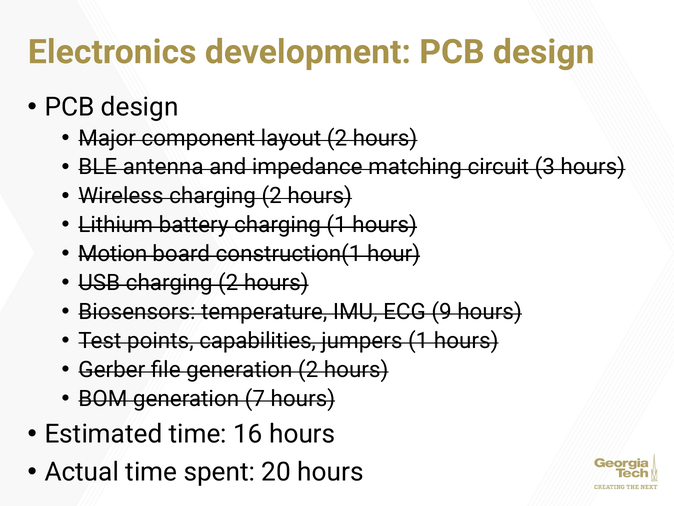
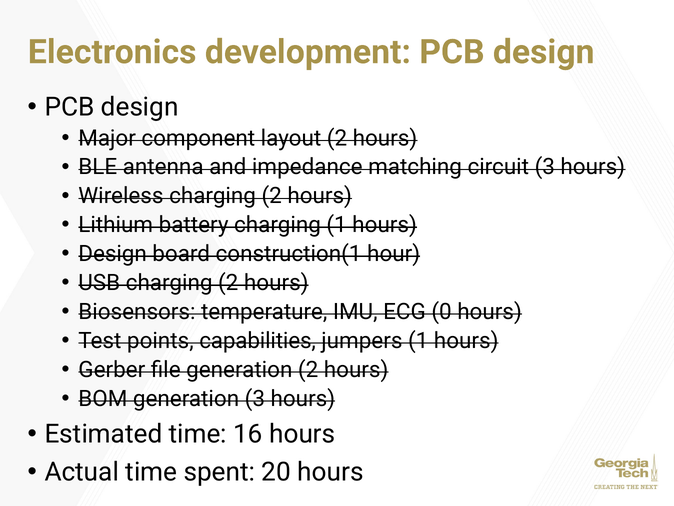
Motion: Motion -> Design (113, 254)
9: 9 -> 0 (442, 311)
generation 7: 7 -> 3 (255, 398)
